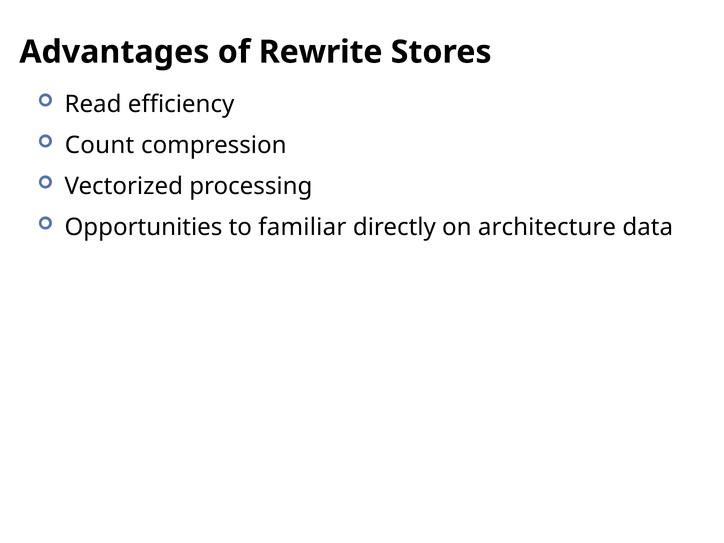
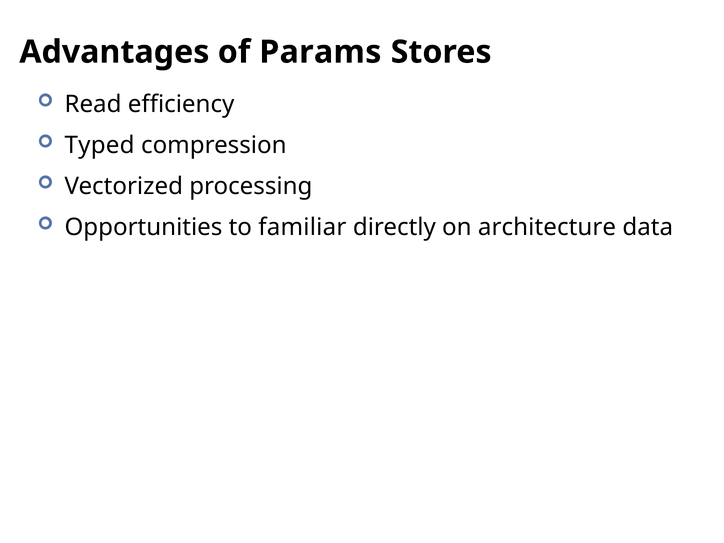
Rewrite: Rewrite -> Params (320, 52)
Count: Count -> Typed (100, 145)
